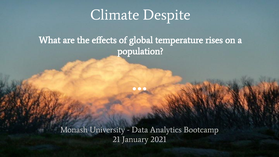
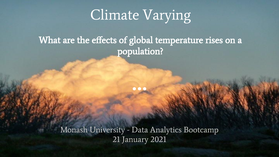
Despite: Despite -> Varying (167, 15)
